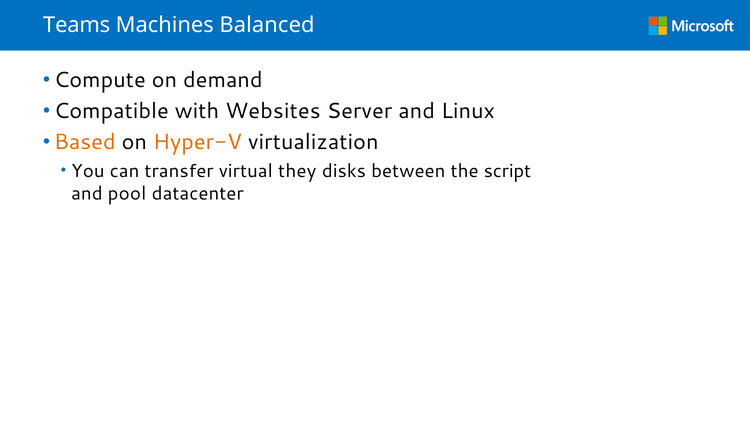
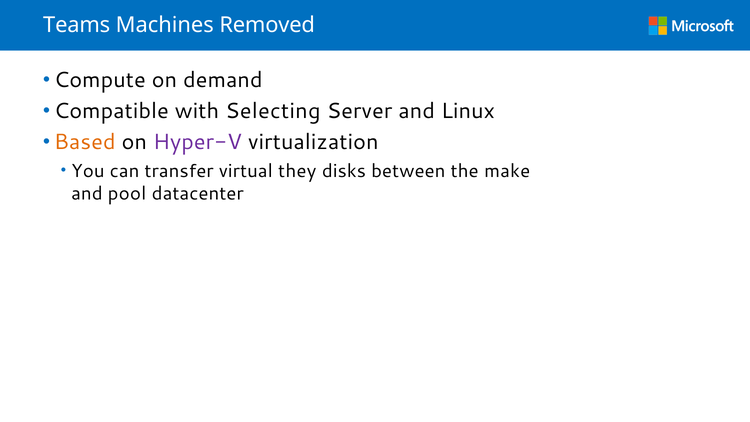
Balanced: Balanced -> Removed (267, 25)
Websites: Websites -> Selecting (273, 111)
Hyper-V colour: orange -> purple (197, 142)
script: script -> make (507, 171)
